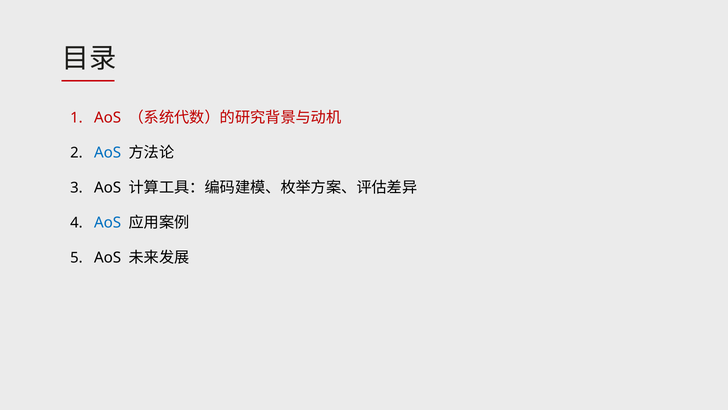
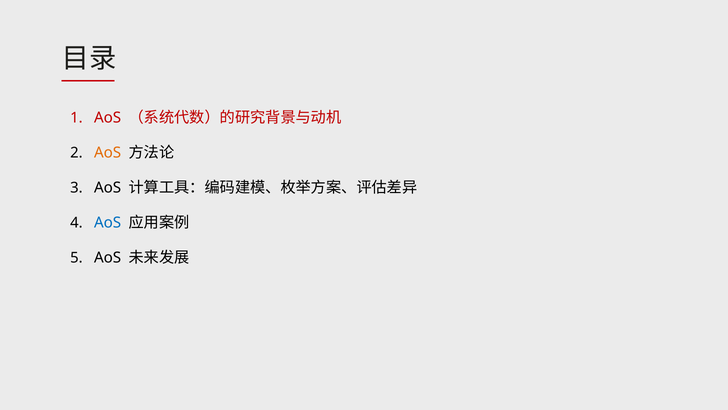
AoS colour: blue -> orange (108, 153)
